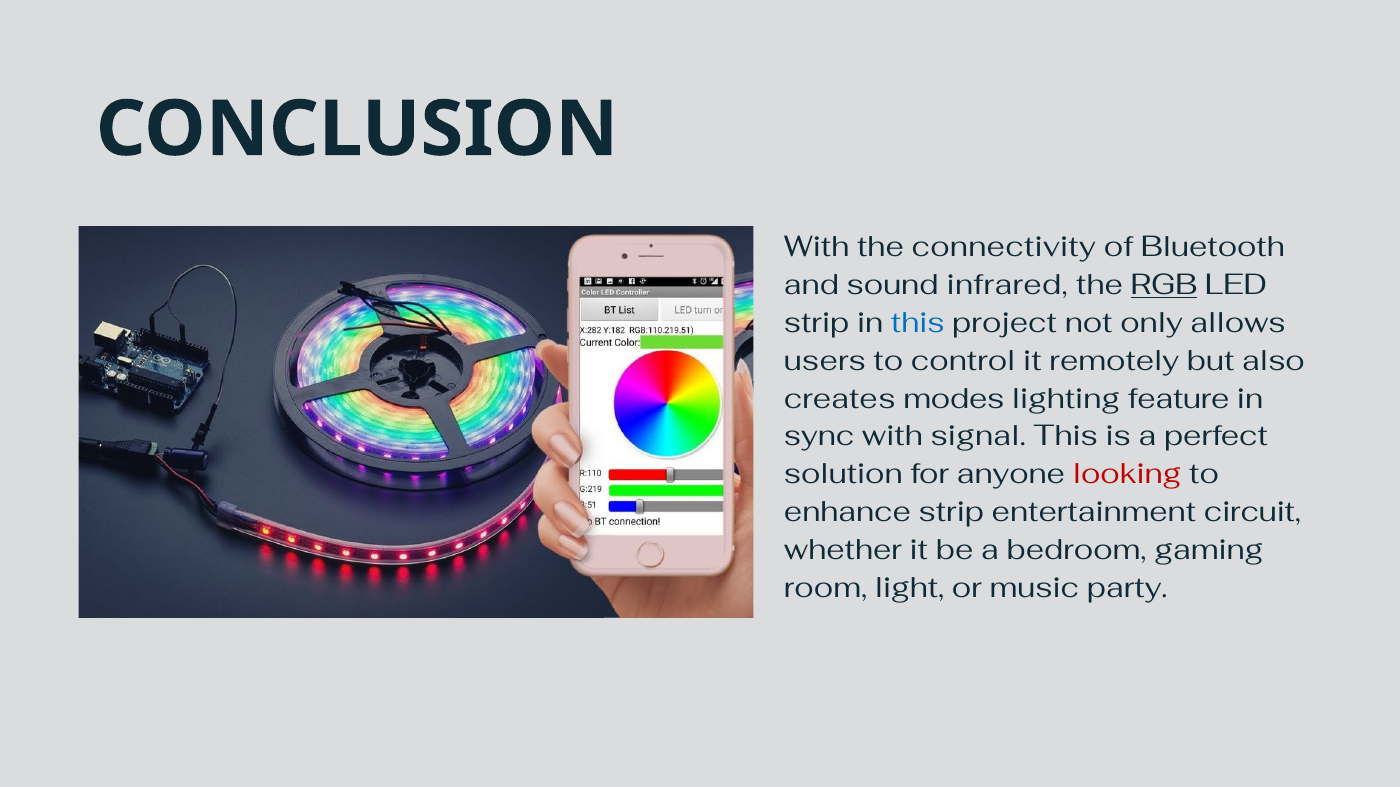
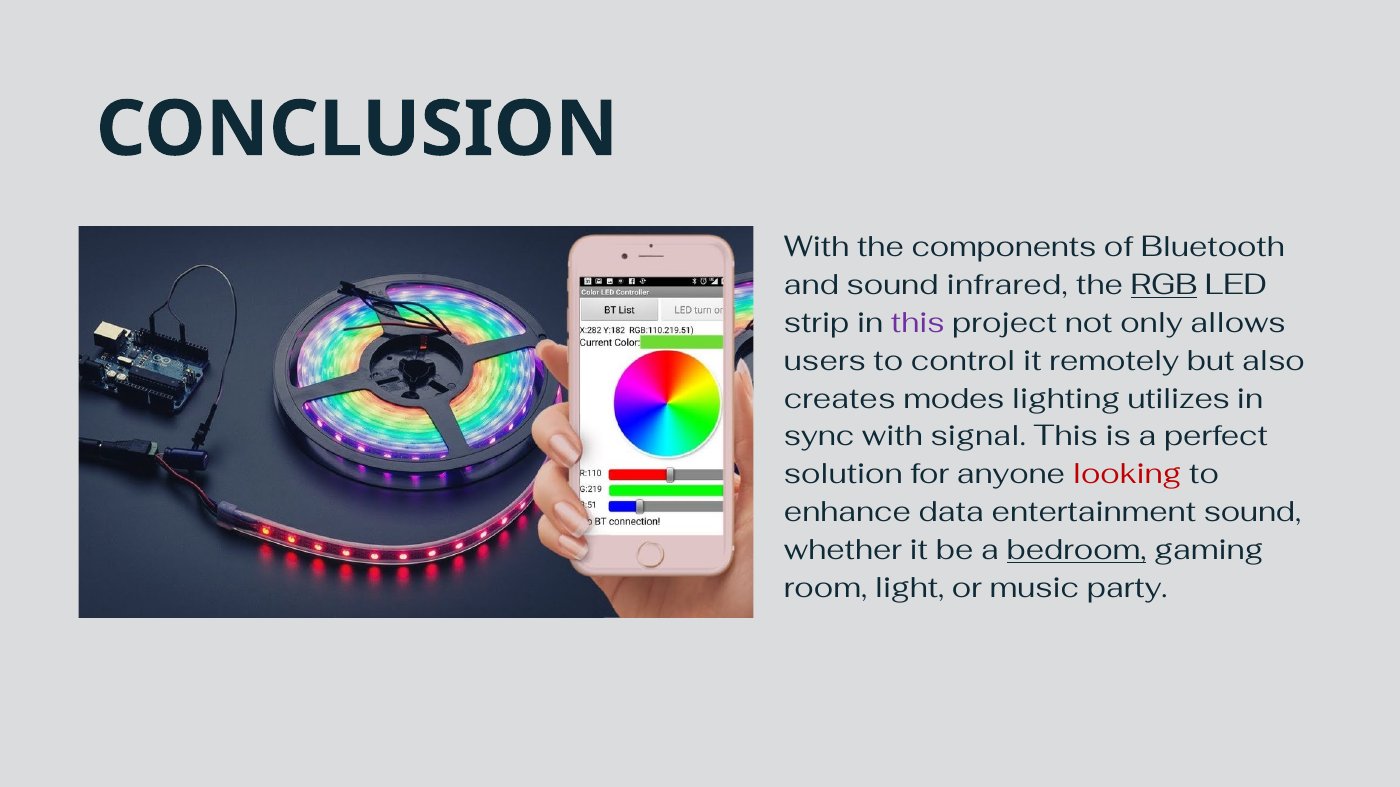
connectivity: connectivity -> components (1004, 247)
this colour: blue -> purple (918, 323)
feature: feature -> utilizes (1179, 399)
enhance strip: strip -> data (951, 512)
entertainment circuit: circuit -> sound (1253, 512)
bedroom underline: none -> present (1077, 550)
